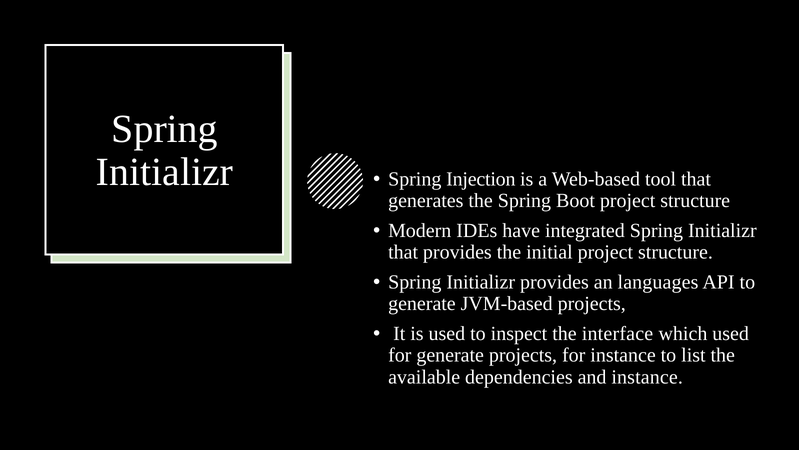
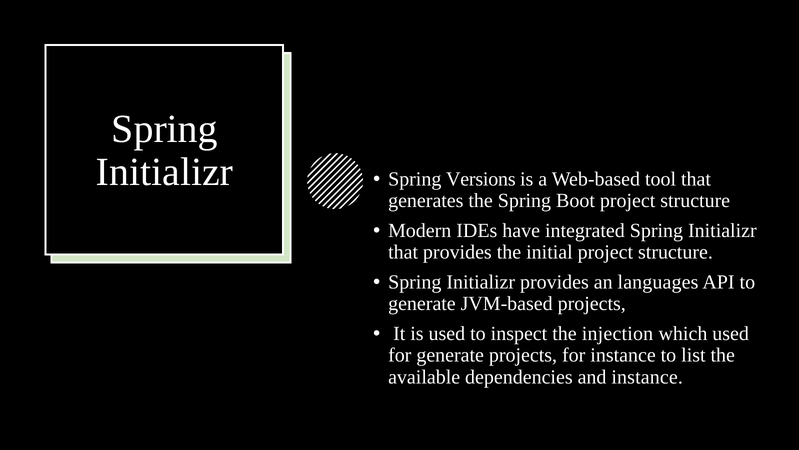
Injection: Injection -> Versions (481, 179)
interface: interface -> injection (618, 333)
